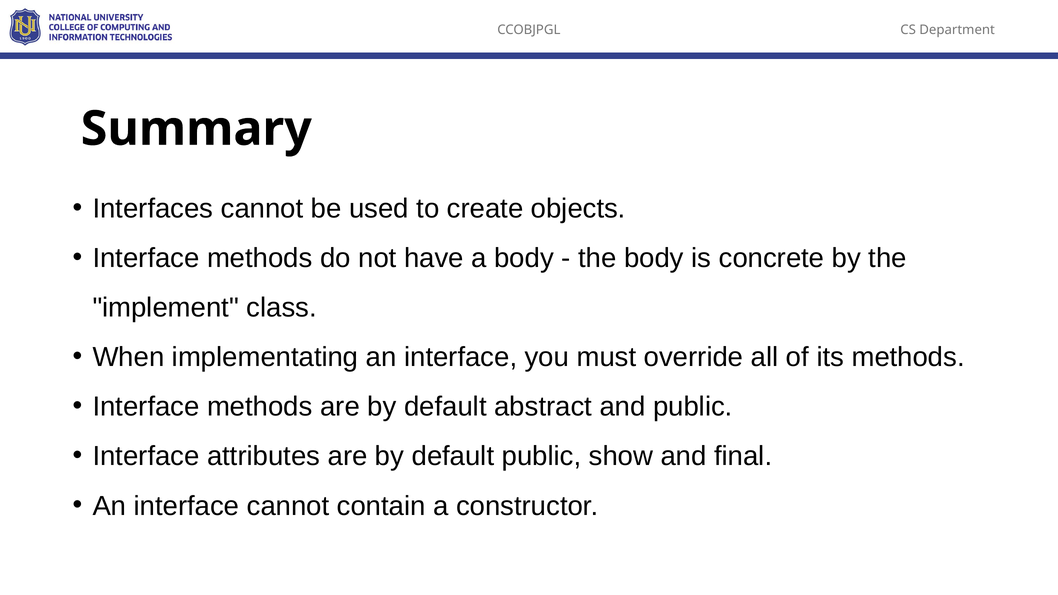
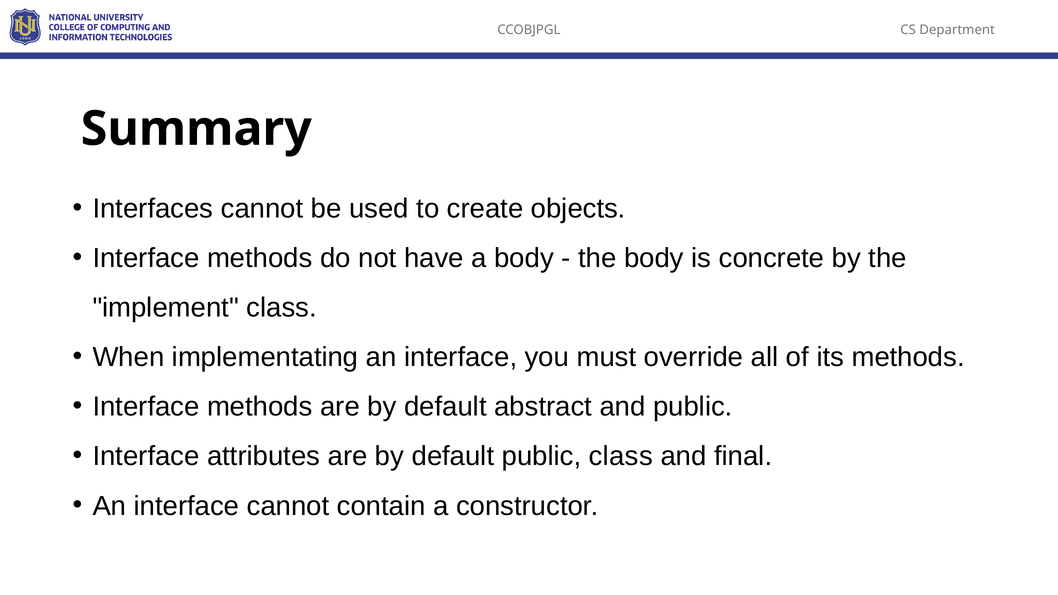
public show: show -> class (621, 456)
